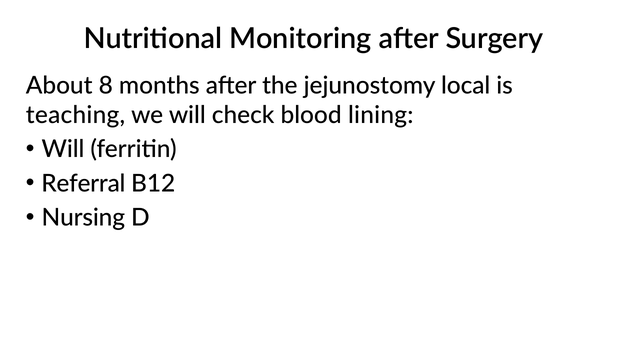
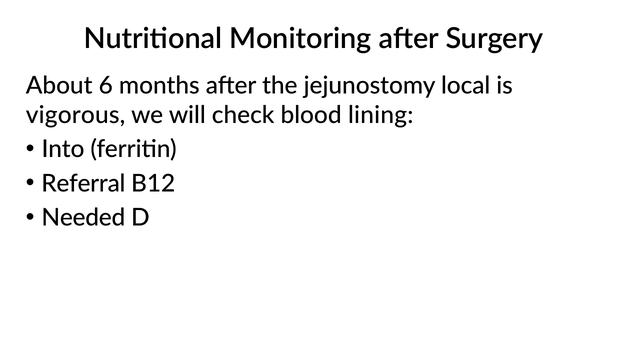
8: 8 -> 6 (106, 86)
teaching: teaching -> vigorous (76, 115)
Will: Will -> Into (63, 149)
Nursing: Nursing -> Needed (83, 218)
